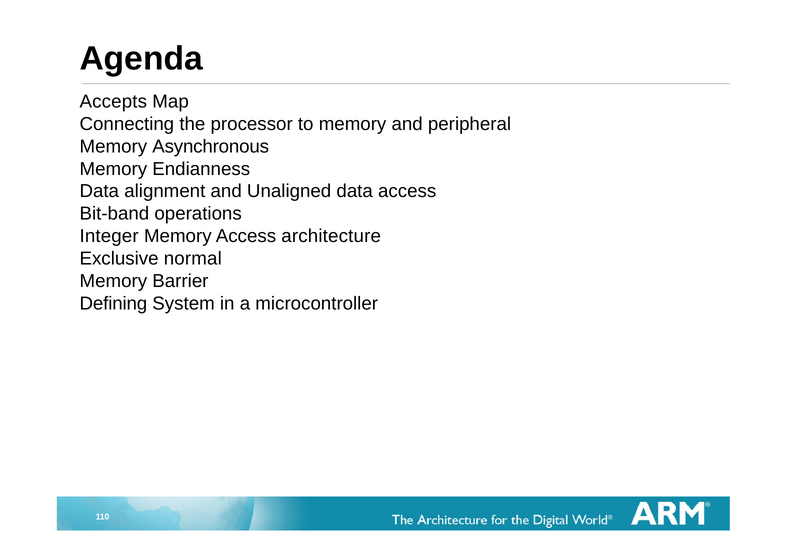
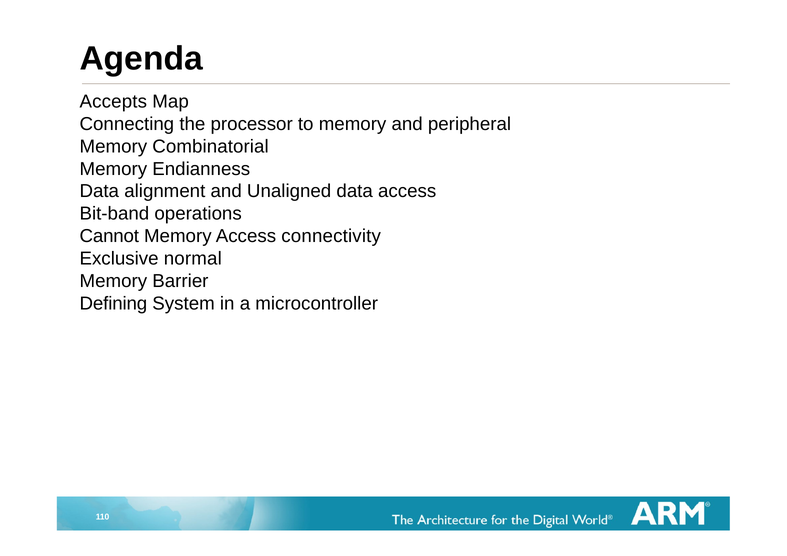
Asynchronous: Asynchronous -> Combinatorial (211, 146)
Integer: Integer -> Cannot (109, 236)
architecture: architecture -> connectivity (331, 236)
